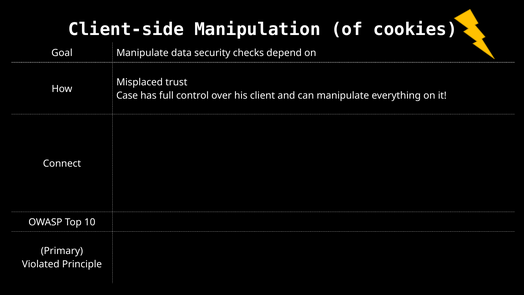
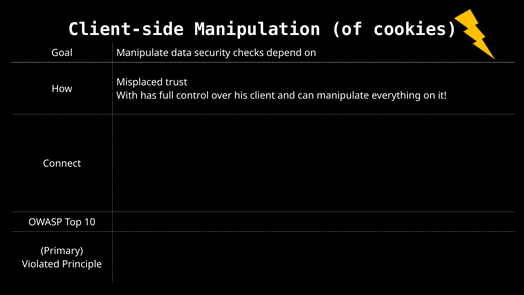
Case: Case -> With (127, 95)
